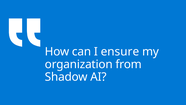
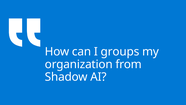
ensure: ensure -> groups (120, 52)
